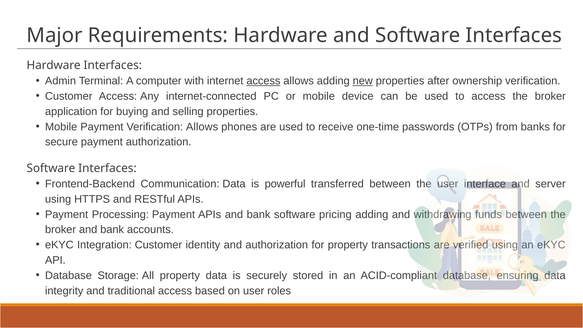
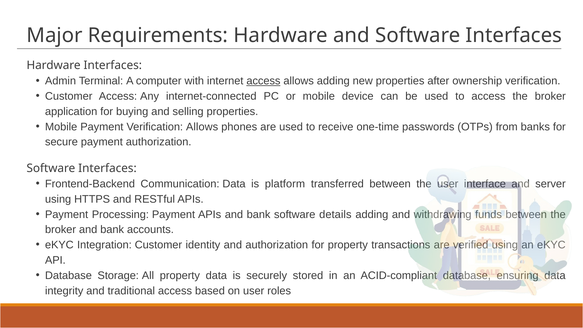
new underline: present -> none (363, 81)
powerful: powerful -> platform (285, 184)
pricing: pricing -> details (335, 214)
